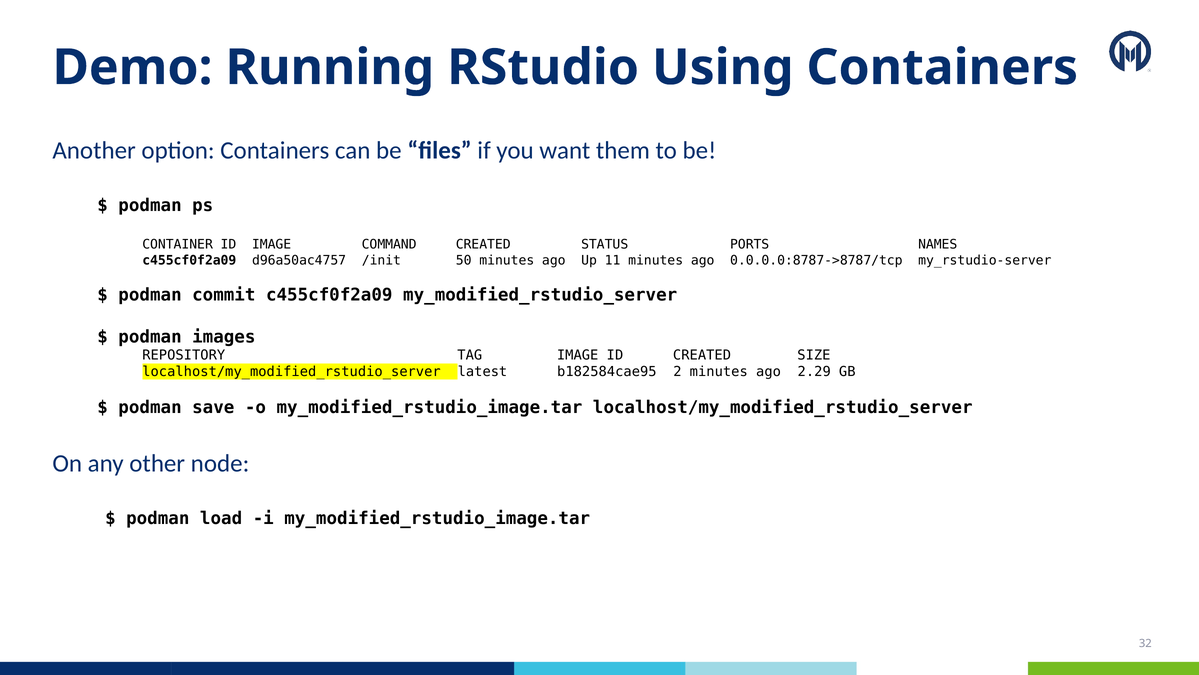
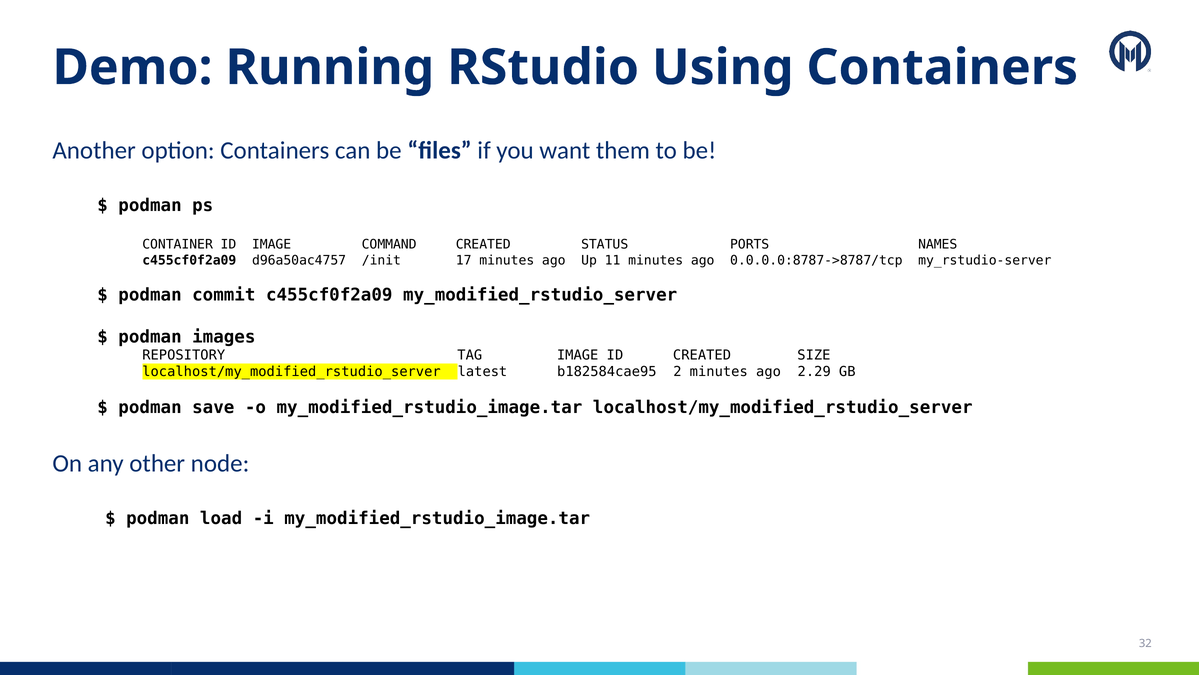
50: 50 -> 17 (464, 260)
